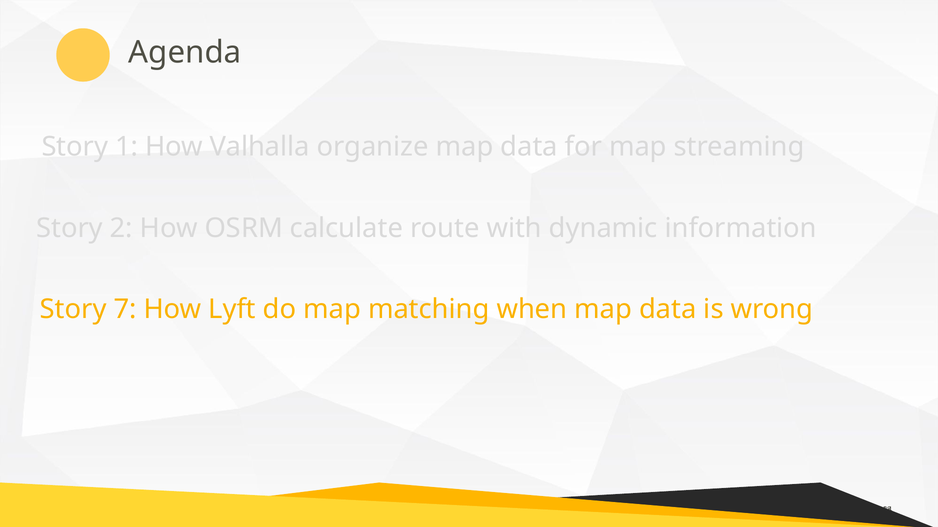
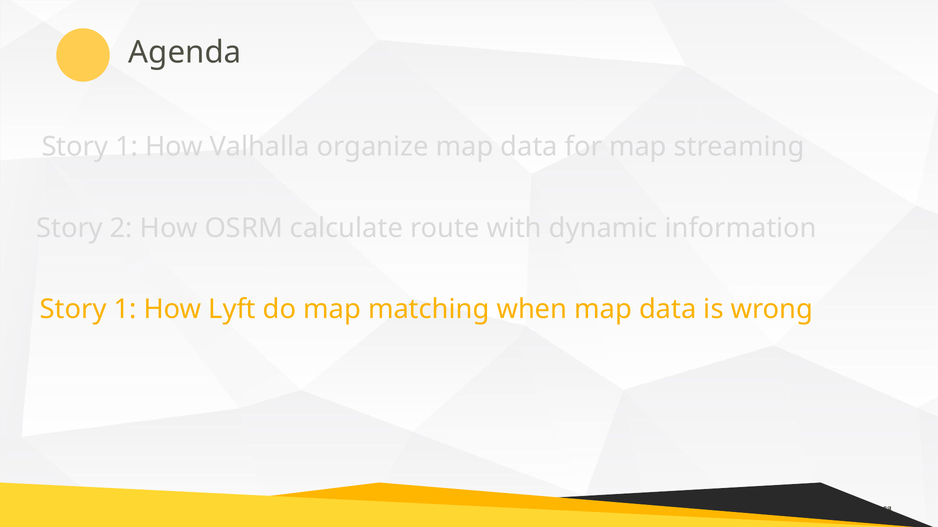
7: 7 -> 1 (125, 310)
